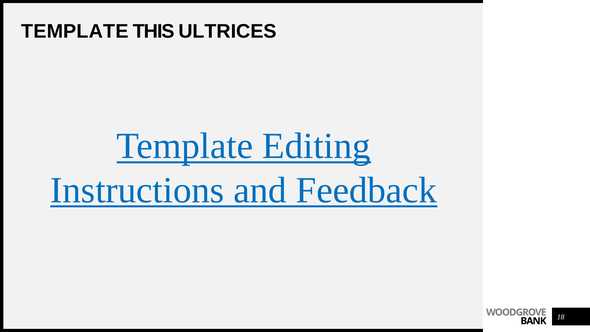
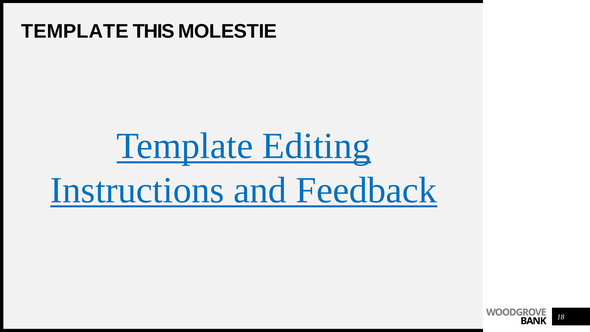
ULTRICES: ULTRICES -> MOLESTIE (228, 31)
